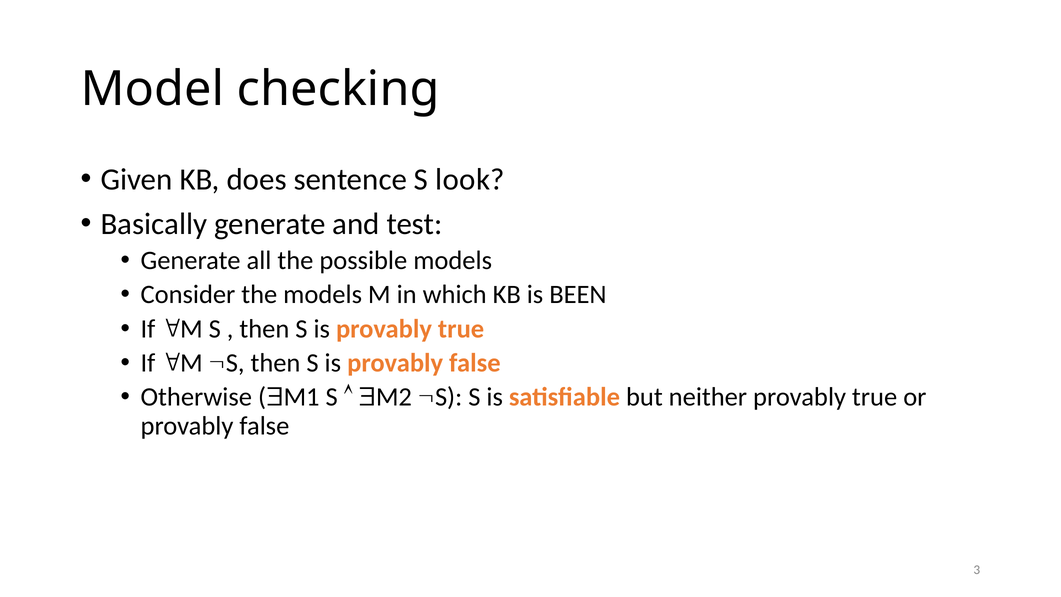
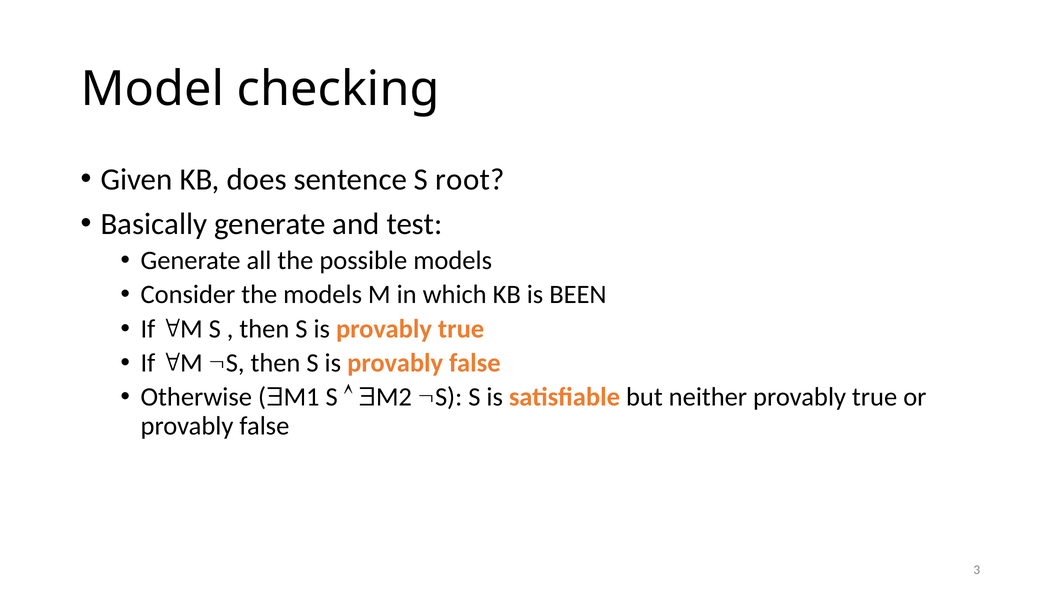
look: look -> root (470, 179)
